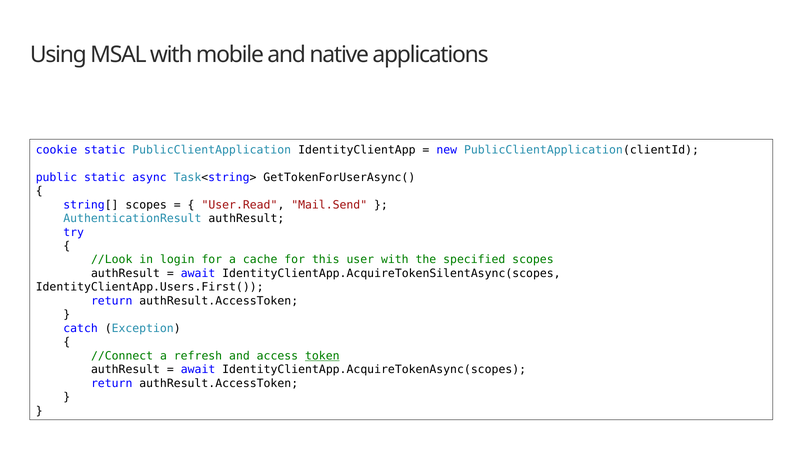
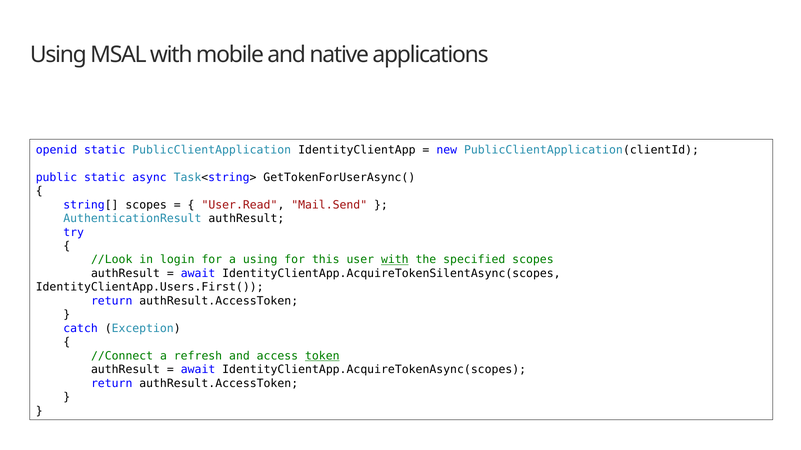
cookie: cookie -> openid (56, 150)
a cache: cache -> using (260, 260)
with underline: none -> present (395, 260)
